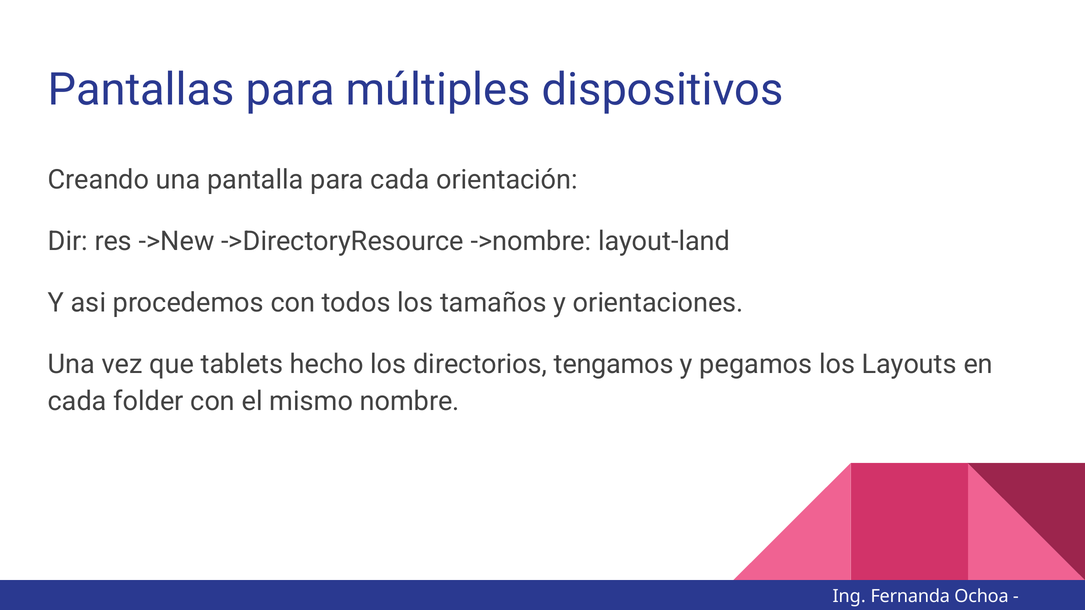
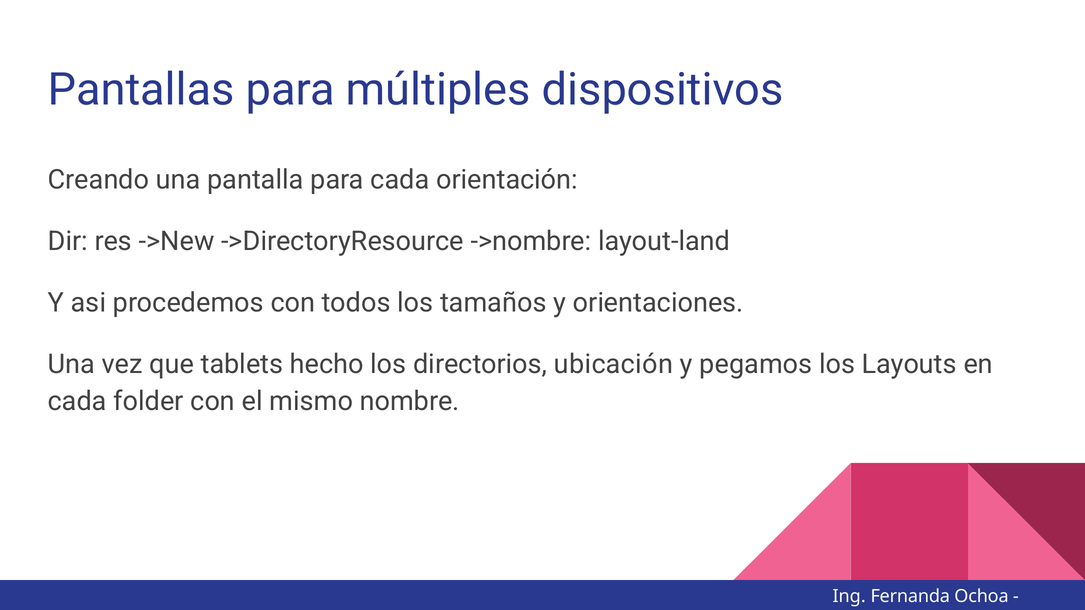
tengamos: tengamos -> ubicación (613, 364)
